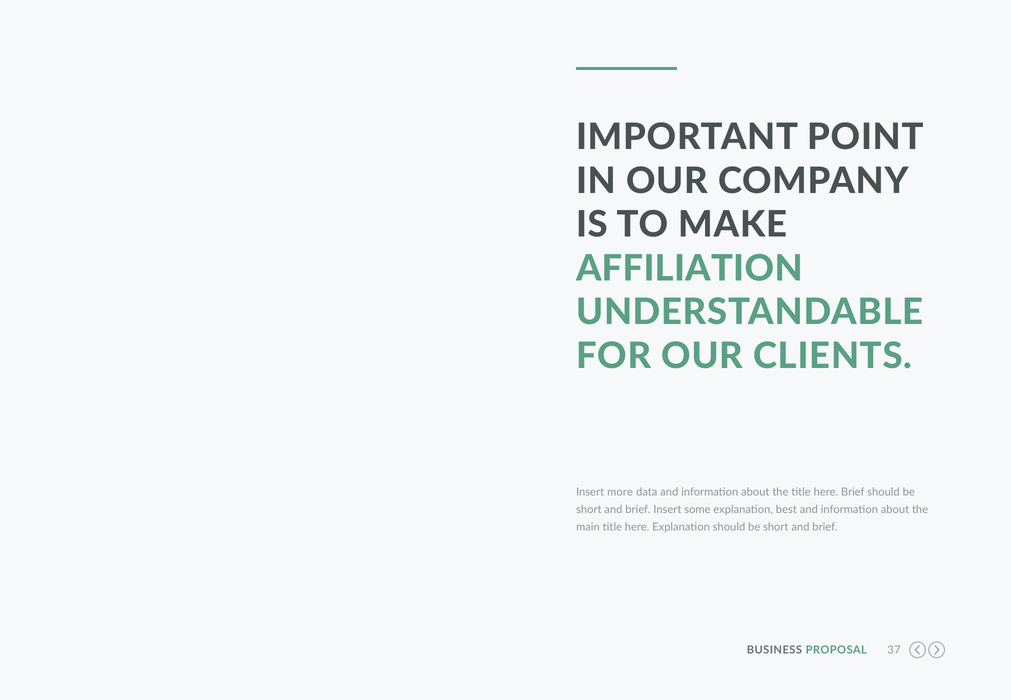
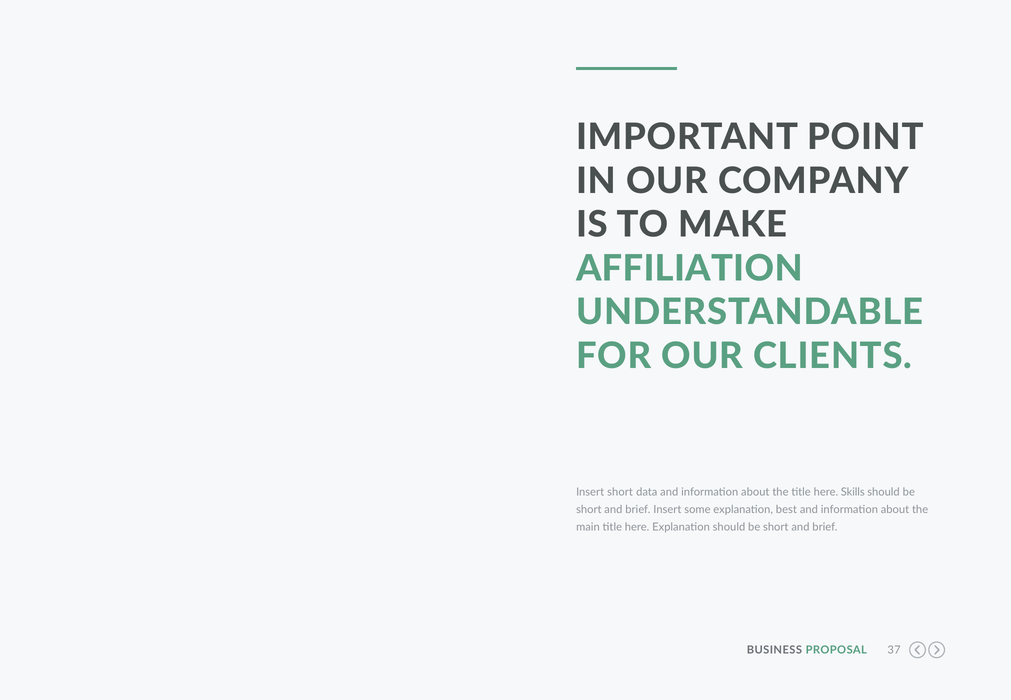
Insert more: more -> short (620, 492)
here Brief: Brief -> Skills (853, 492)
